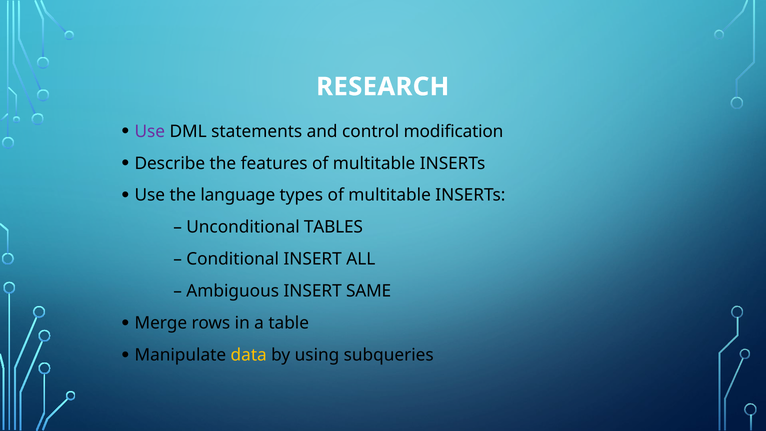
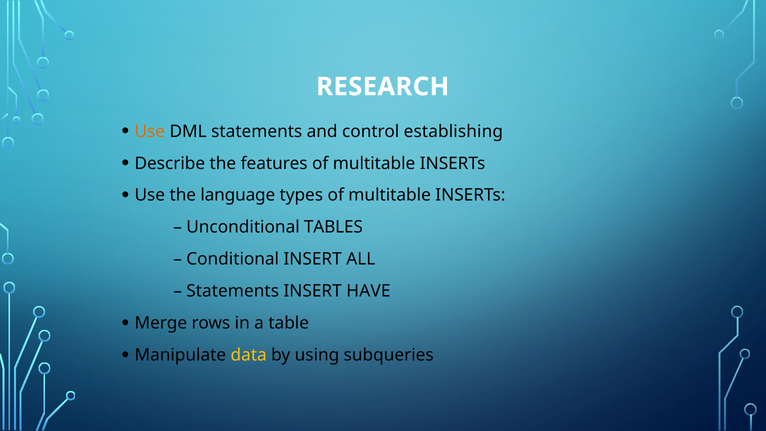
Use colour: purple -> orange (150, 131)
modification: modification -> establishing (453, 131)
Ambiguous: Ambiguous -> Statements (233, 291)
SAME: SAME -> HAVE (368, 291)
